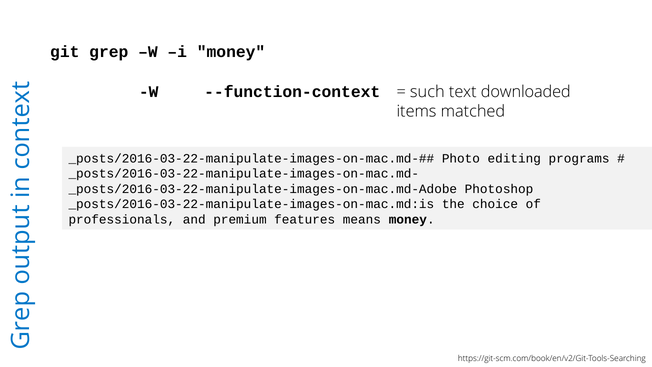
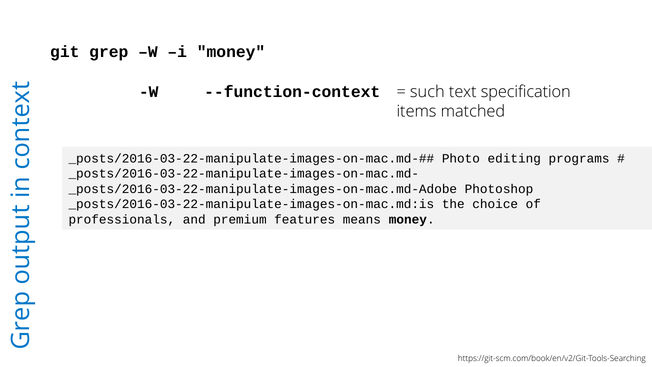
downloaded: downloaded -> specification (526, 92)
